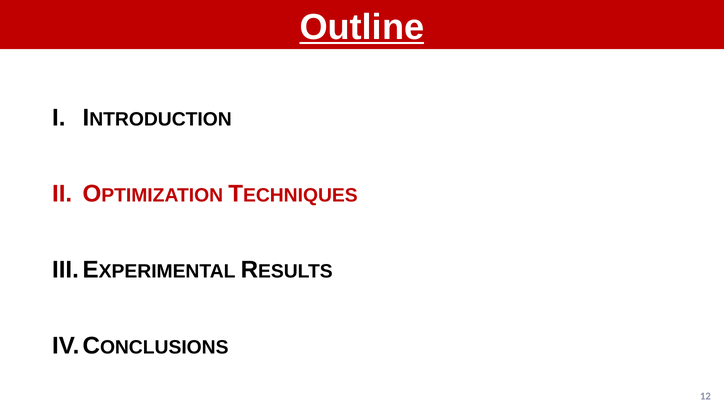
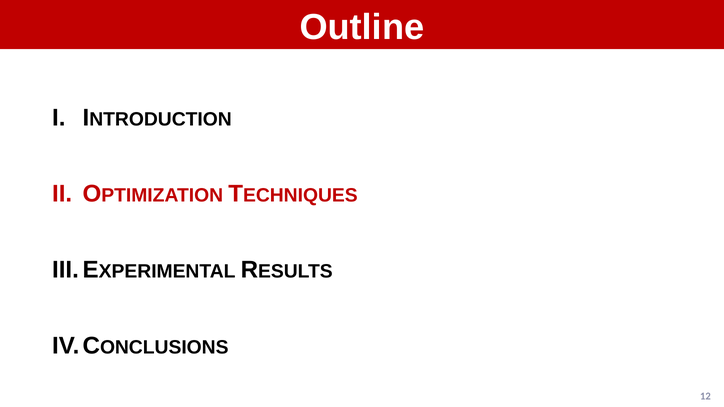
Outline underline: present -> none (362, 27)
